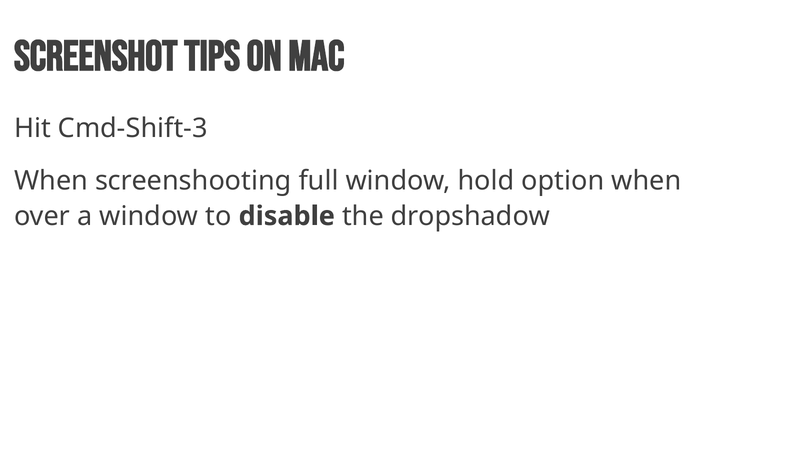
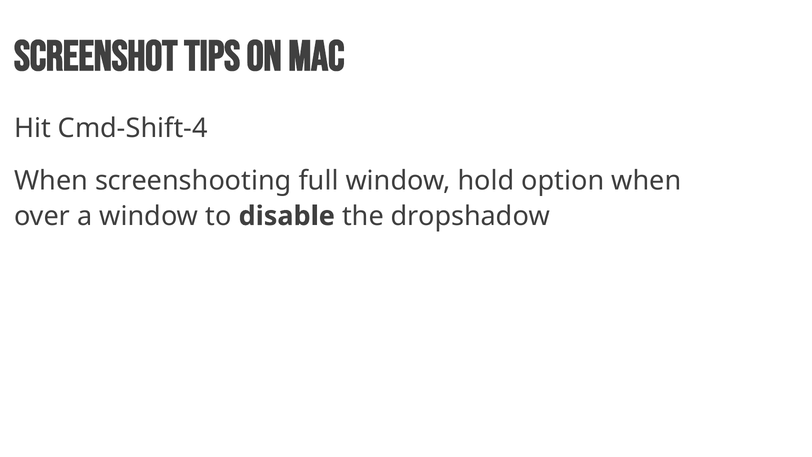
Cmd-Shift-3: Cmd-Shift-3 -> Cmd-Shift-4 (133, 128)
